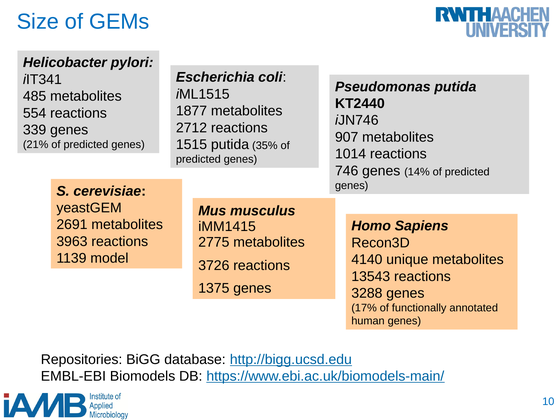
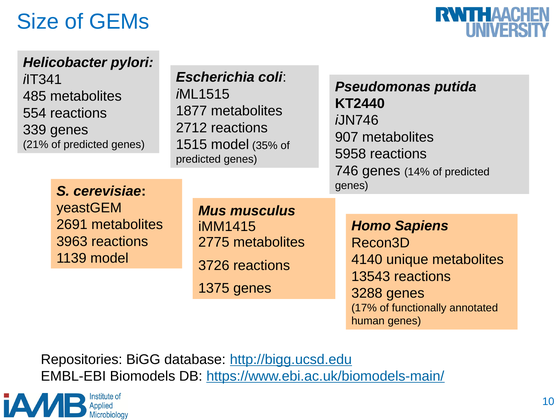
1515 putida: putida -> model (230, 145)
1014: 1014 -> 5958 (351, 154)
